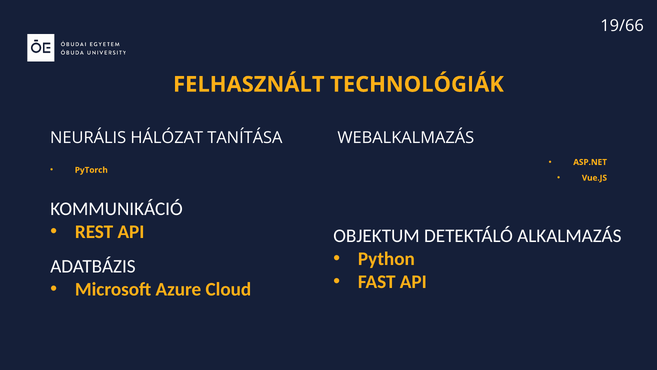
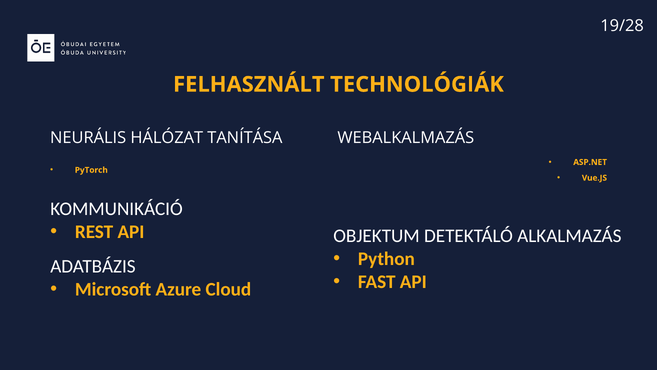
19/66: 19/66 -> 19/28 (622, 26)
